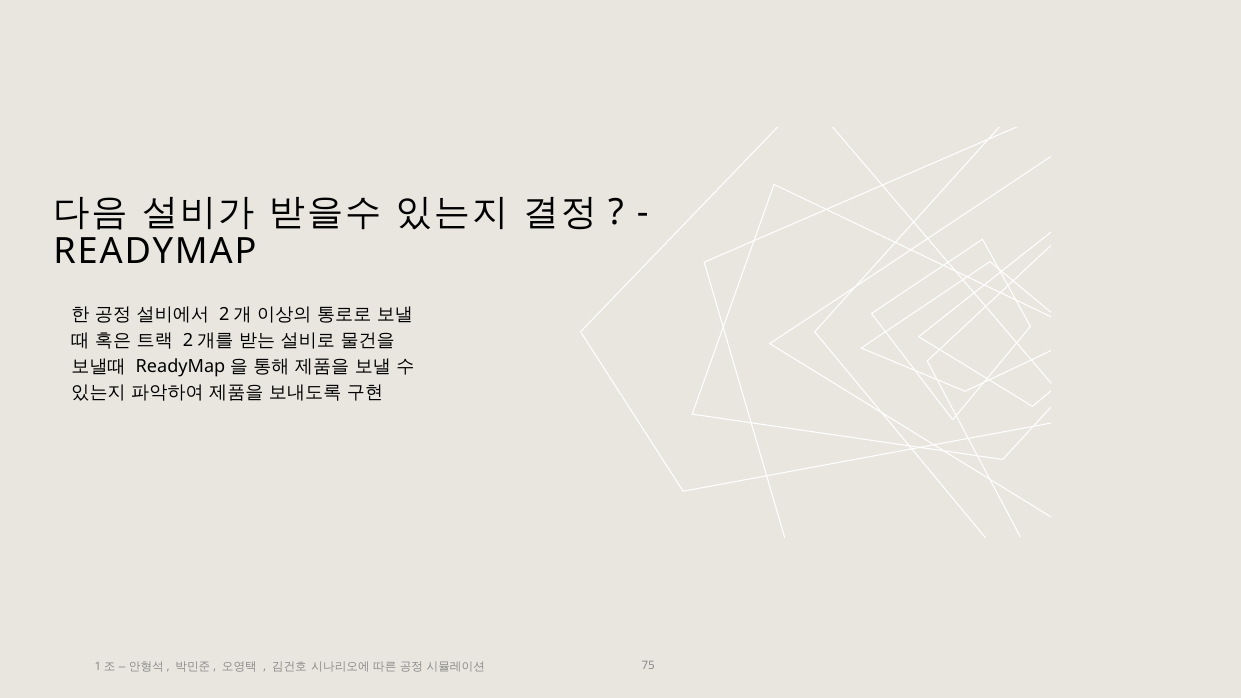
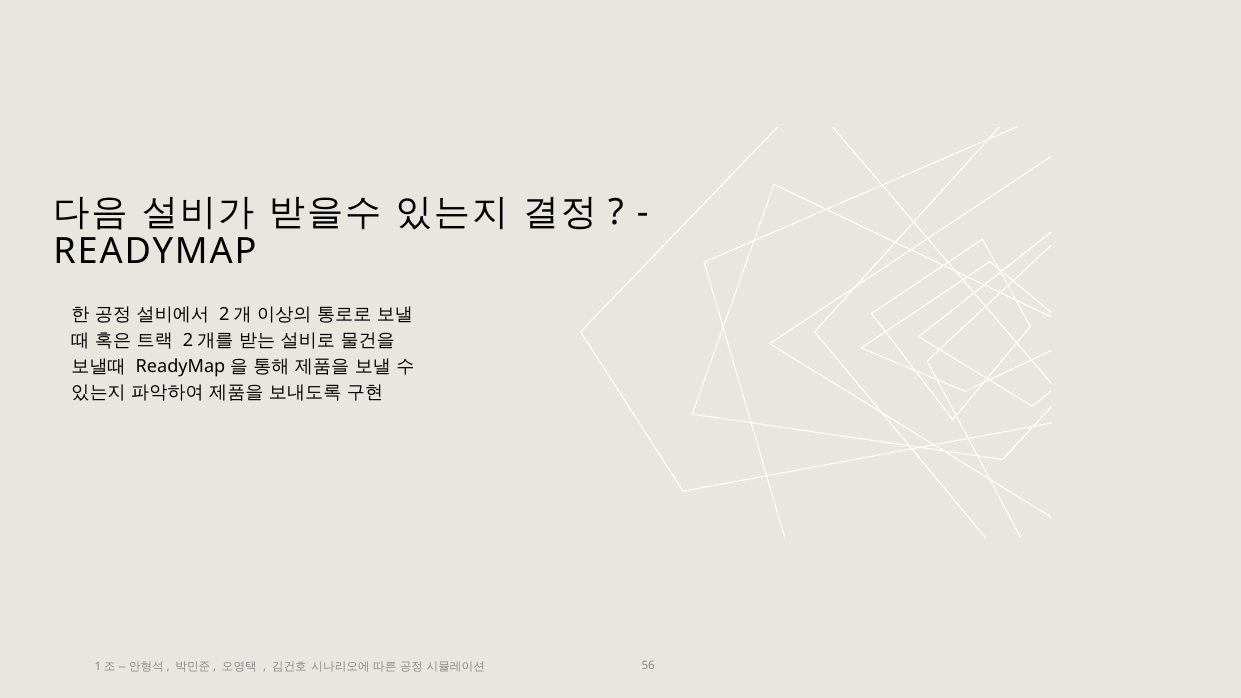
75: 75 -> 56 (648, 665)
